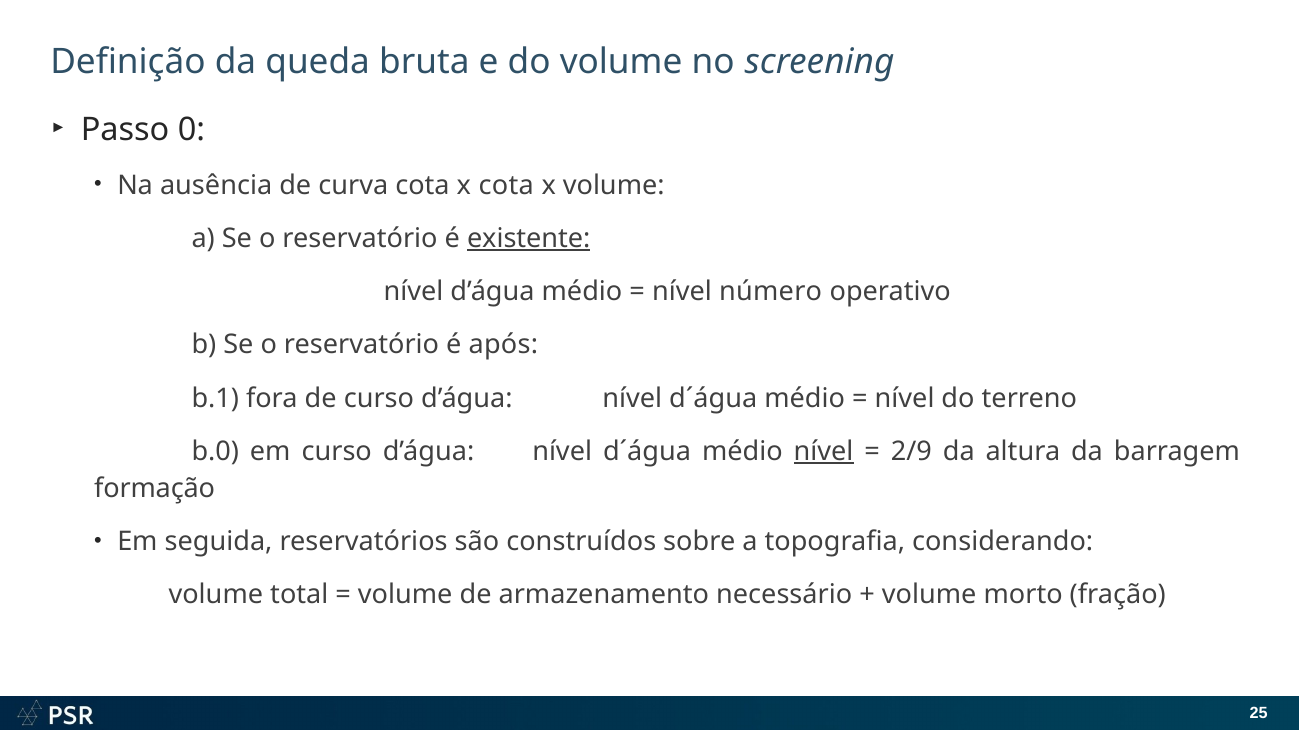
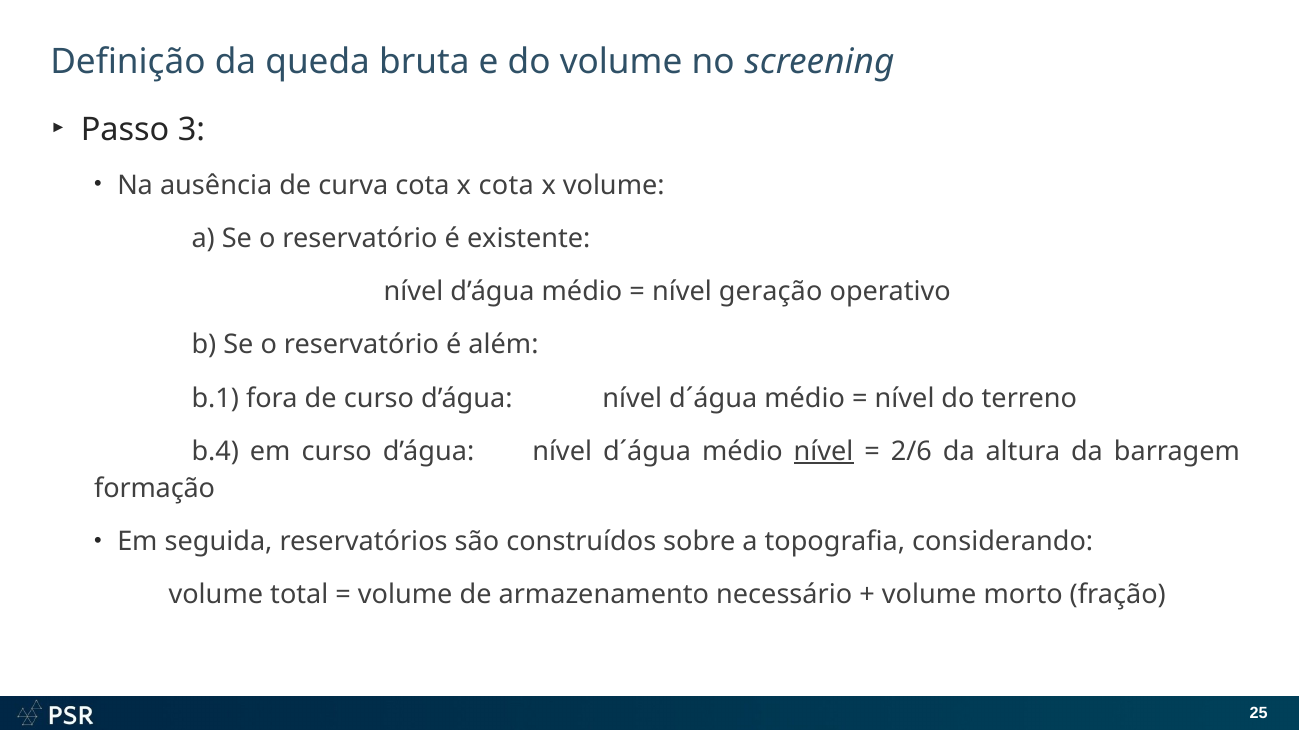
0: 0 -> 3 (191, 130)
existente underline: present -> none (529, 239)
número: número -> geração (771, 292)
após: após -> além (504, 345)
b.0: b.0 -> b.4 (215, 452)
2/9: 2/9 -> 2/6 (911, 452)
